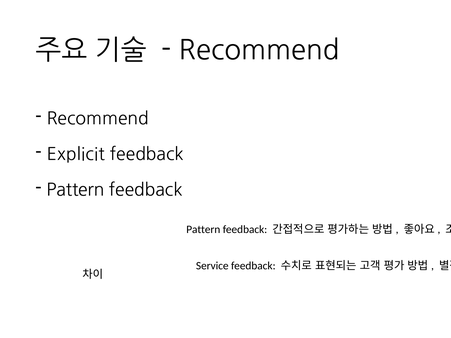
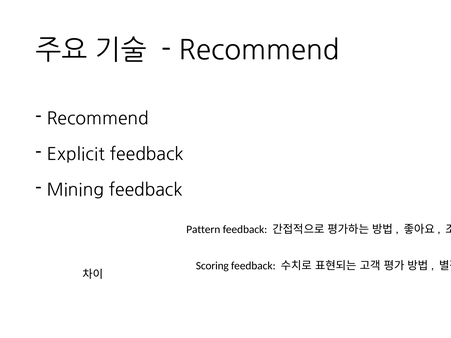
Pattern: Pattern -> Mining (75, 190)
Service: Service -> Scoring (212, 266)
